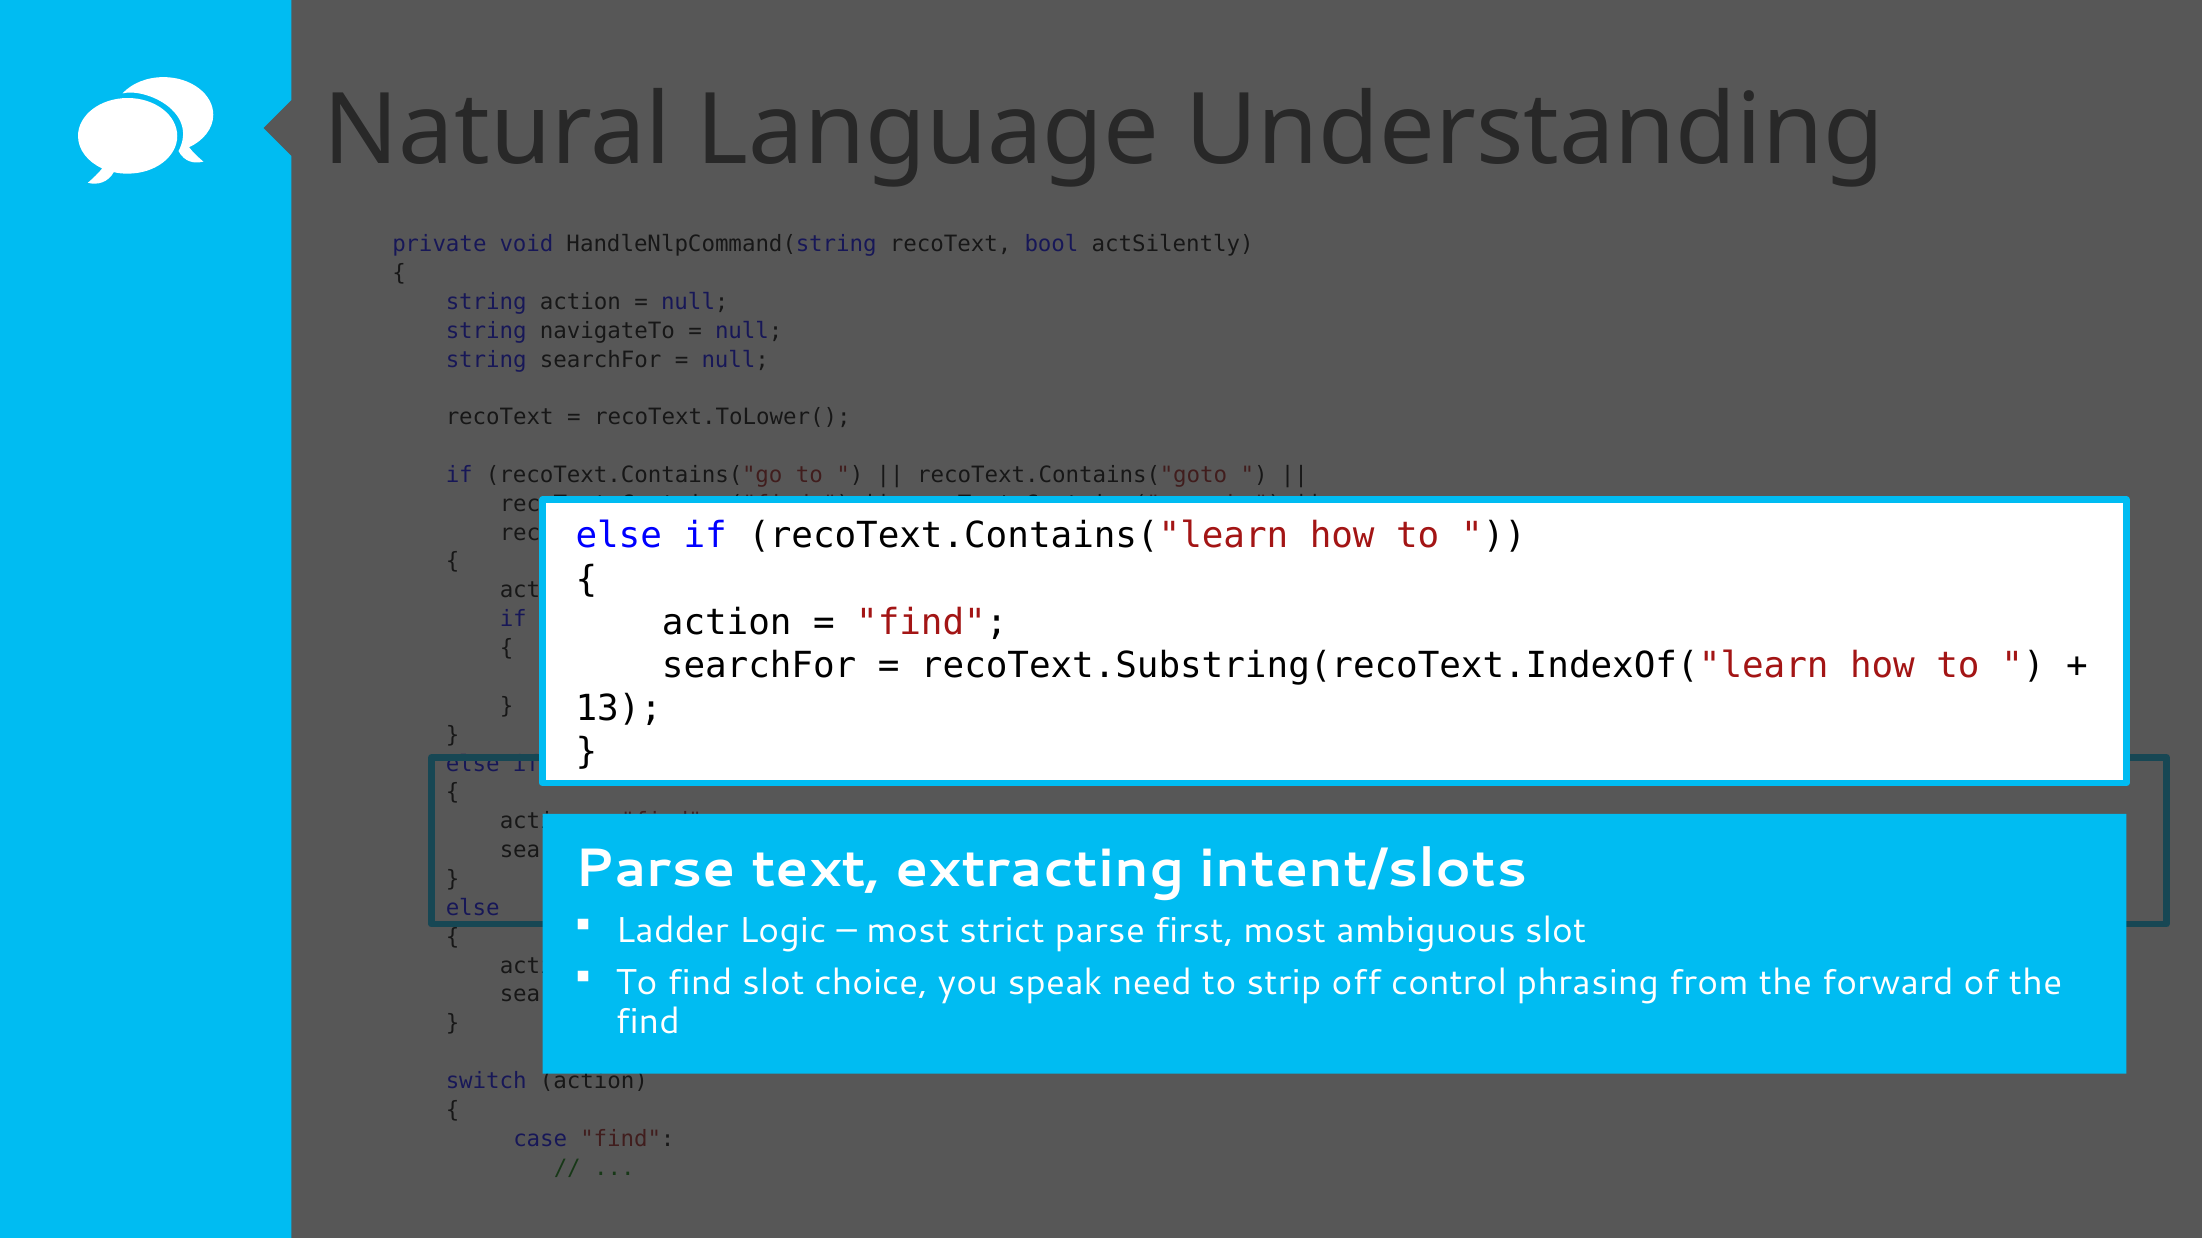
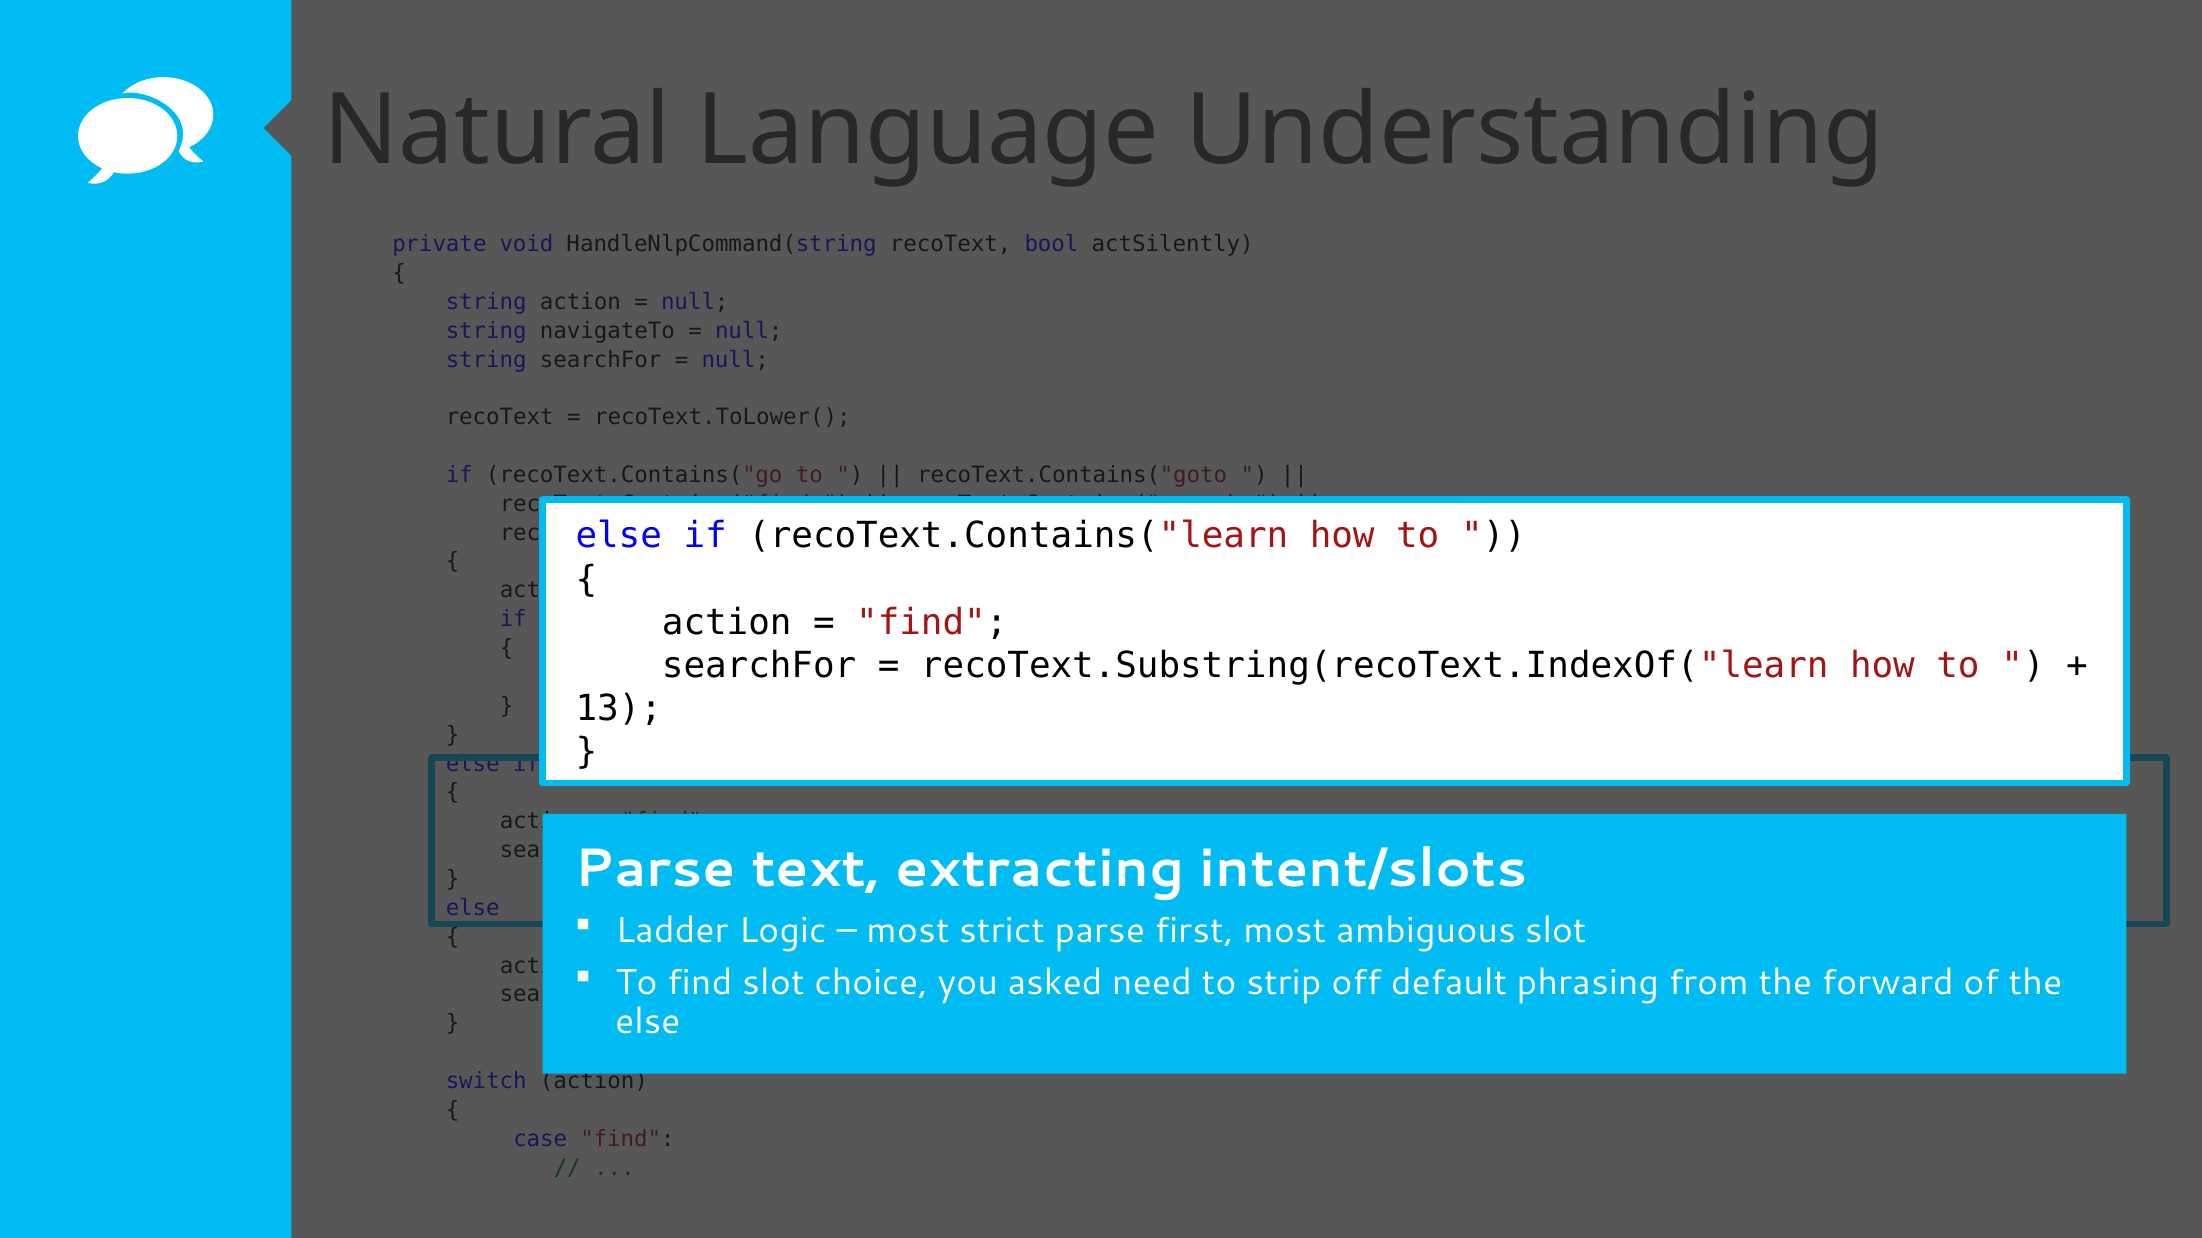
speak: speak -> asked (1055, 983)
control: control -> default (1449, 983)
find: find -> else (648, 1022)
